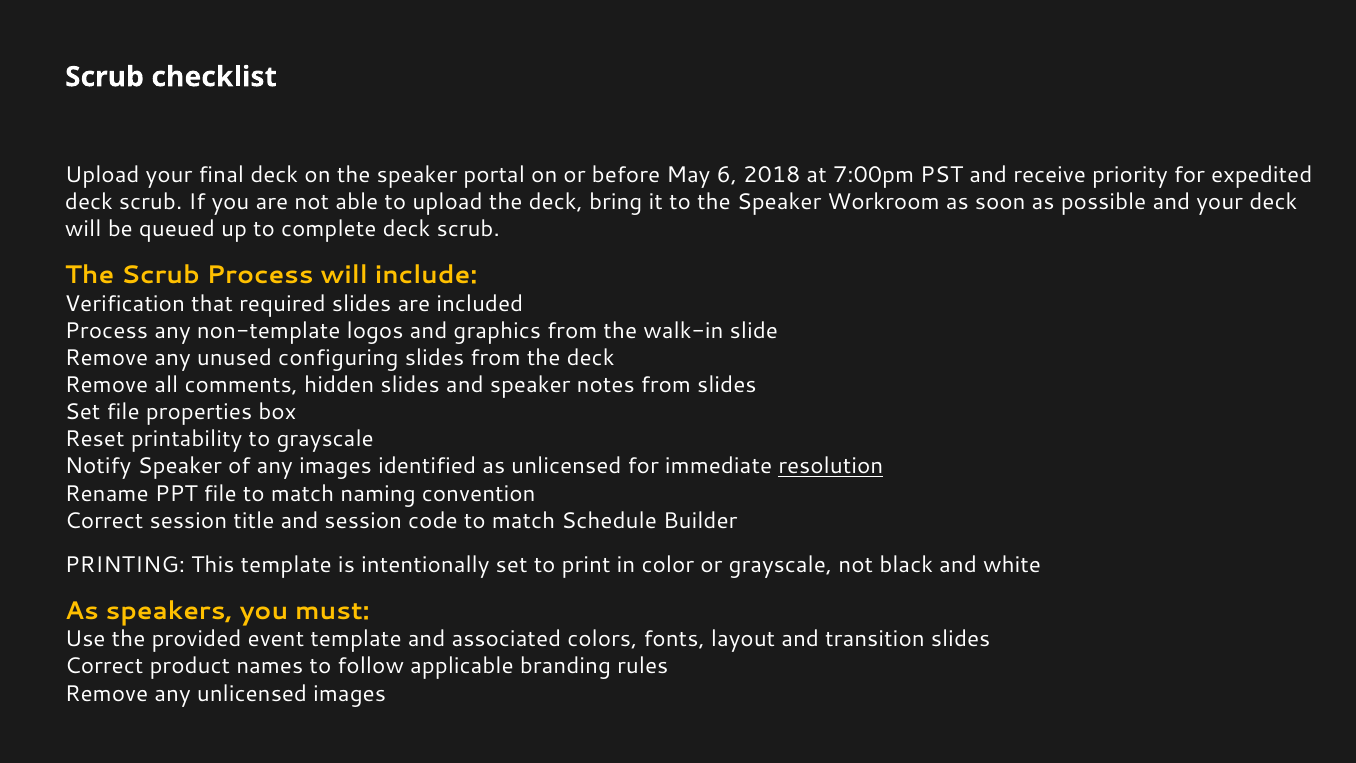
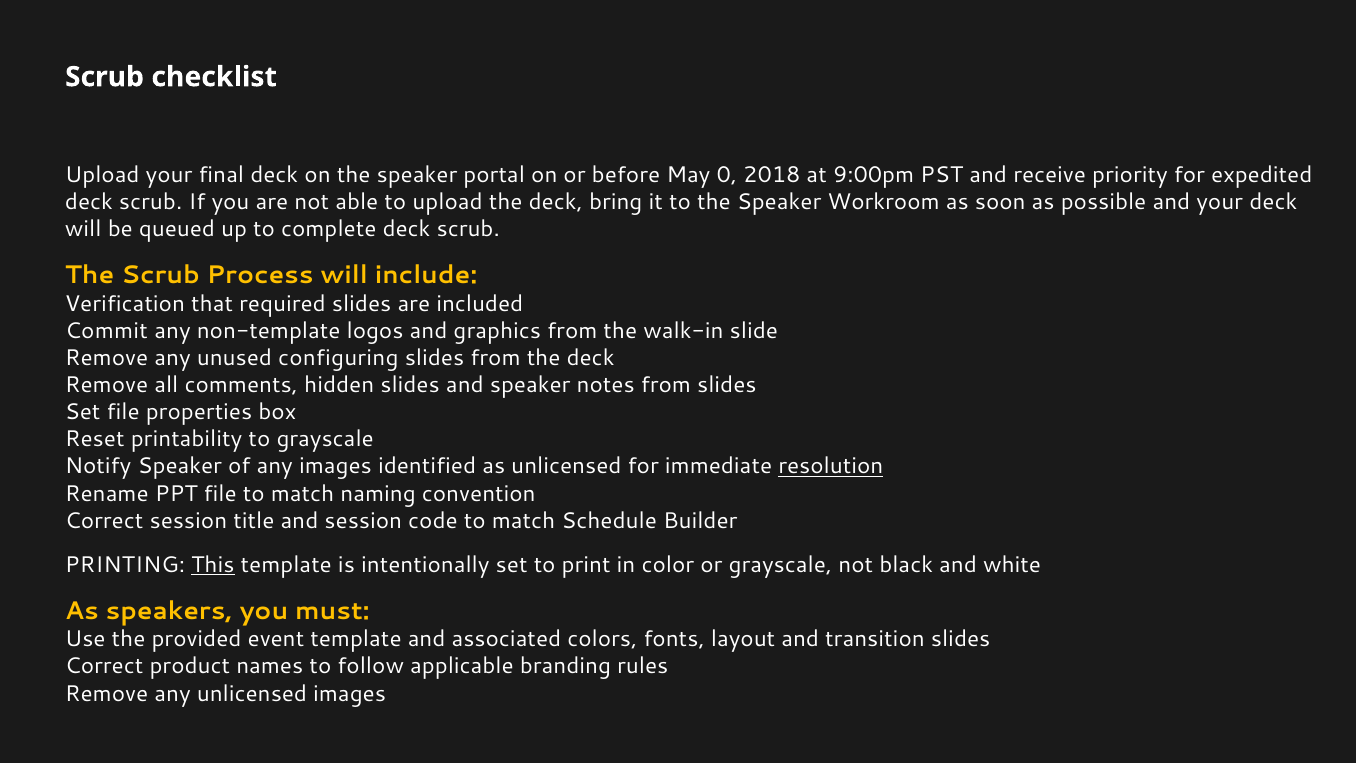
6: 6 -> 0 (727, 175)
7:00pm: 7:00pm -> 9:00pm (874, 175)
Process: Process -> Commit (106, 331)
This underline: none -> present (213, 565)
